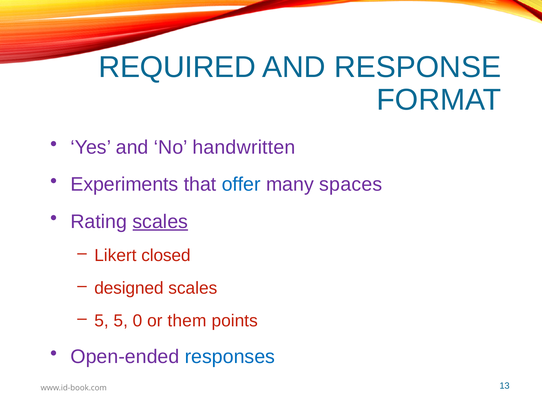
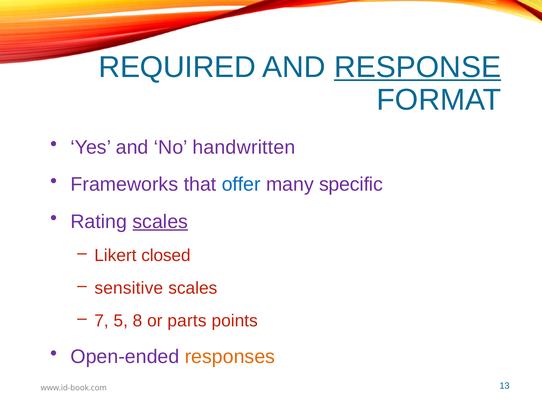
RESPONSE underline: none -> present (418, 67)
Experiments: Experiments -> Frameworks (124, 184)
spaces: spaces -> specific (351, 184)
designed: designed -> sensitive (129, 288)
5: 5 -> 7 (101, 321)
0: 0 -> 8 (137, 321)
them: them -> parts (187, 321)
responses colour: blue -> orange (230, 356)
